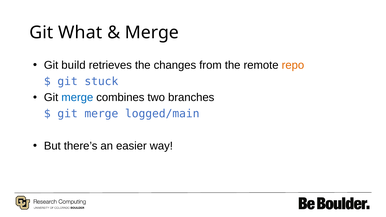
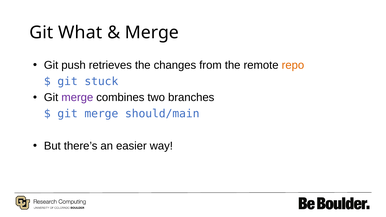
build: build -> push (74, 65)
merge colour: blue -> purple (77, 98)
logged/main: logged/main -> should/main (162, 114)
